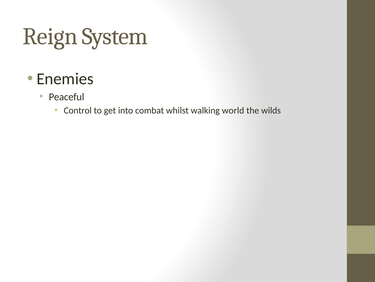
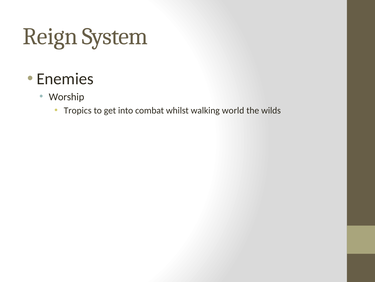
Peaceful: Peaceful -> Worship (66, 97)
Control: Control -> Tropics (78, 110)
